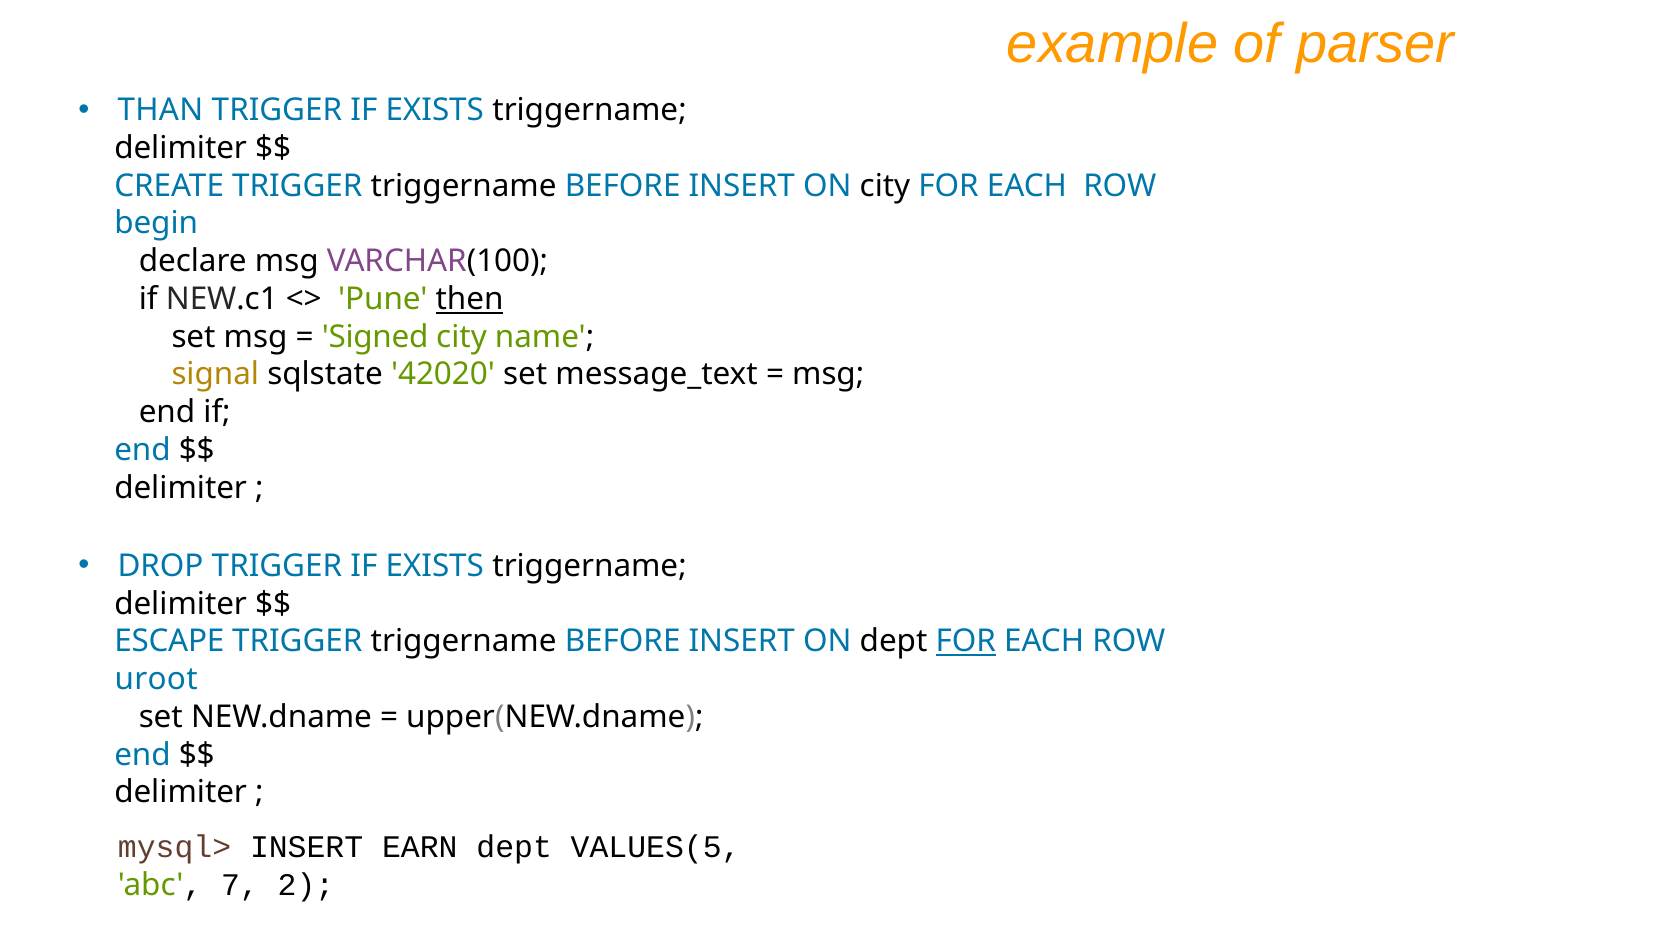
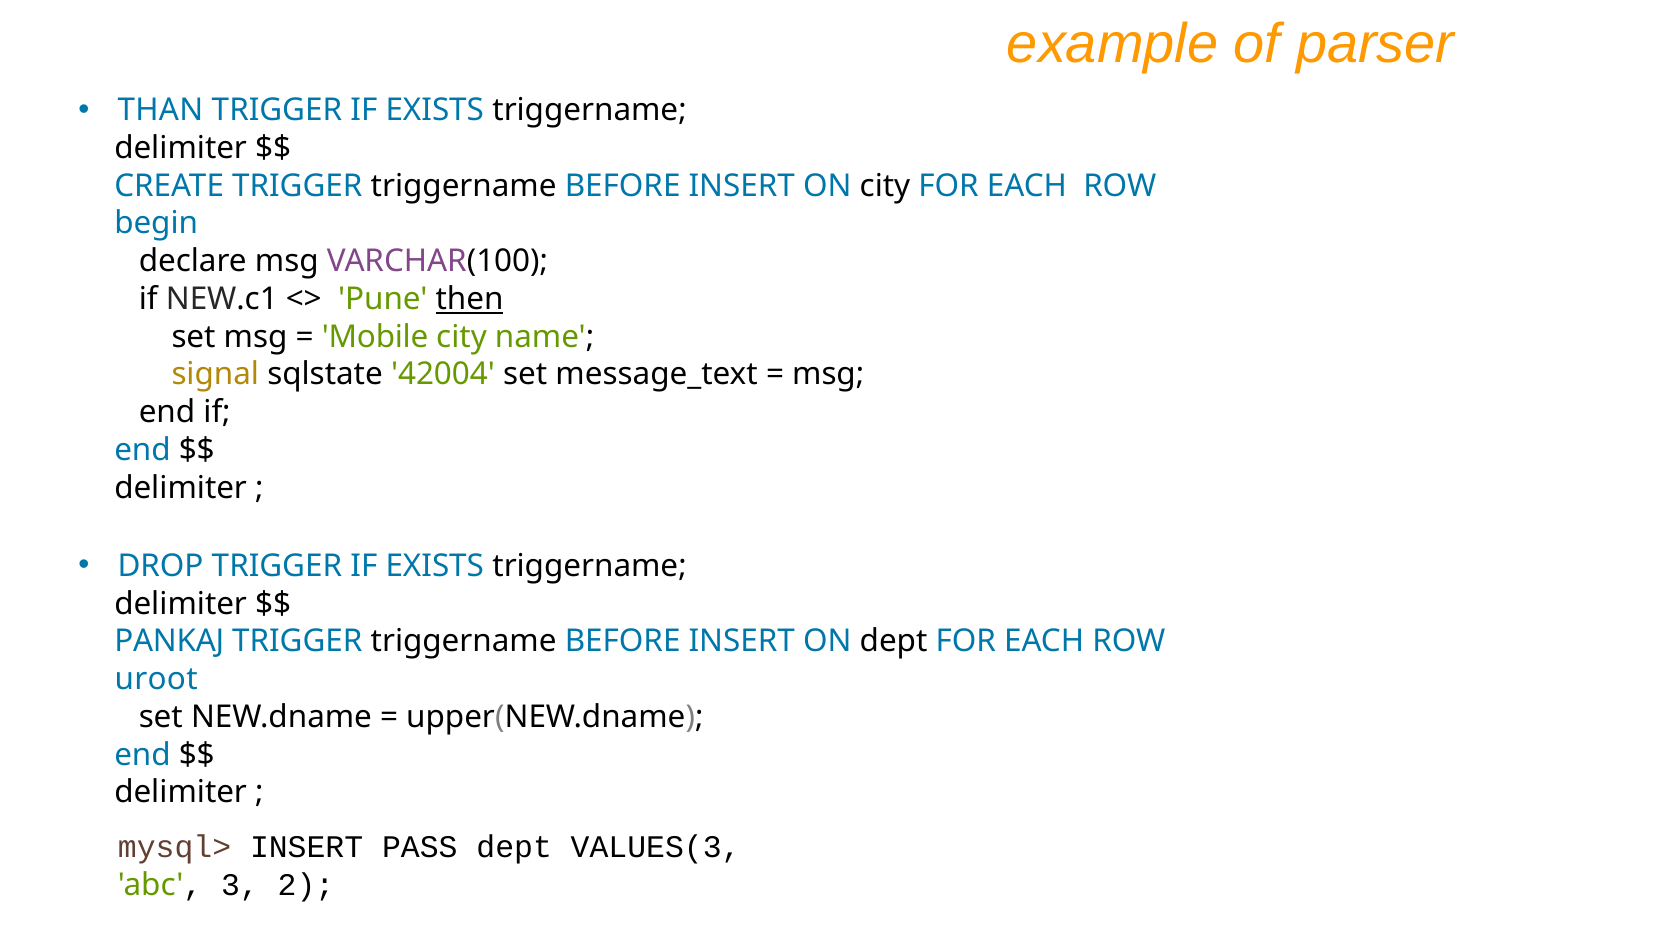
Signed: Signed -> Mobile (375, 337)
42020: 42020 -> 42004 (443, 375)
ESCAPE: ESCAPE -> PANKAJ (169, 642)
FOR underline: present -> none (966, 642)
EARN: EARN -> PASS (420, 848)
VALUES(5: VALUES(5 -> VALUES(3 (656, 848)
7: 7 -> 3 (240, 886)
